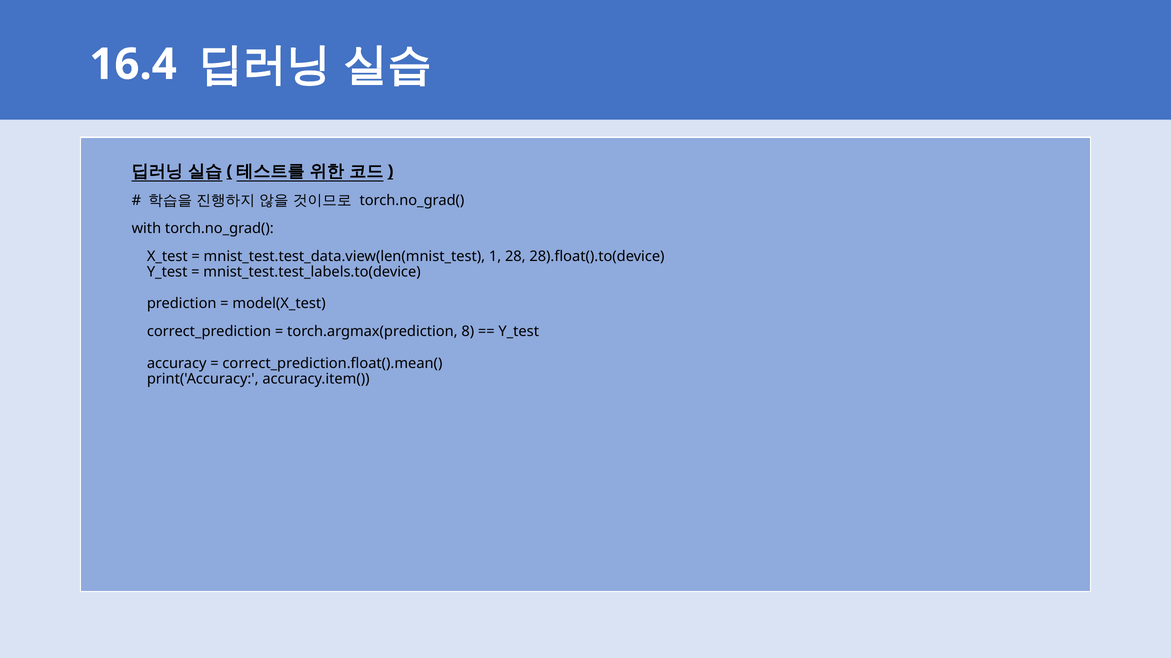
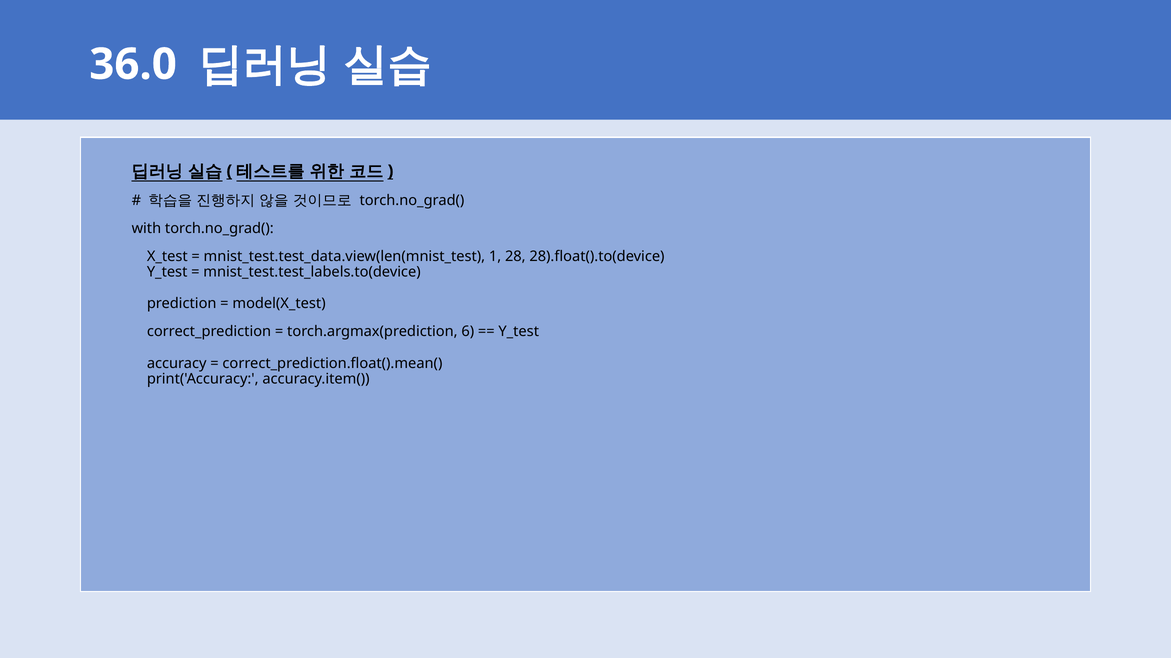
16.4: 16.4 -> 36.0 (133, 64)
8: 8 -> 6 (468, 332)
